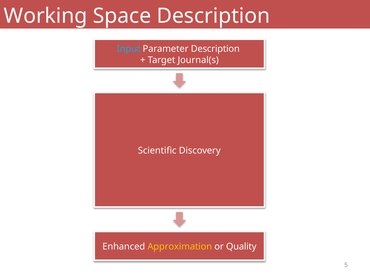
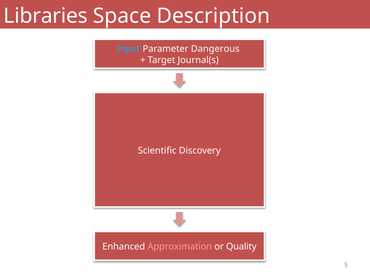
Working: Working -> Libraries (46, 16)
Parameter Description: Description -> Dangerous (215, 49)
Approximation colour: yellow -> pink (180, 246)
